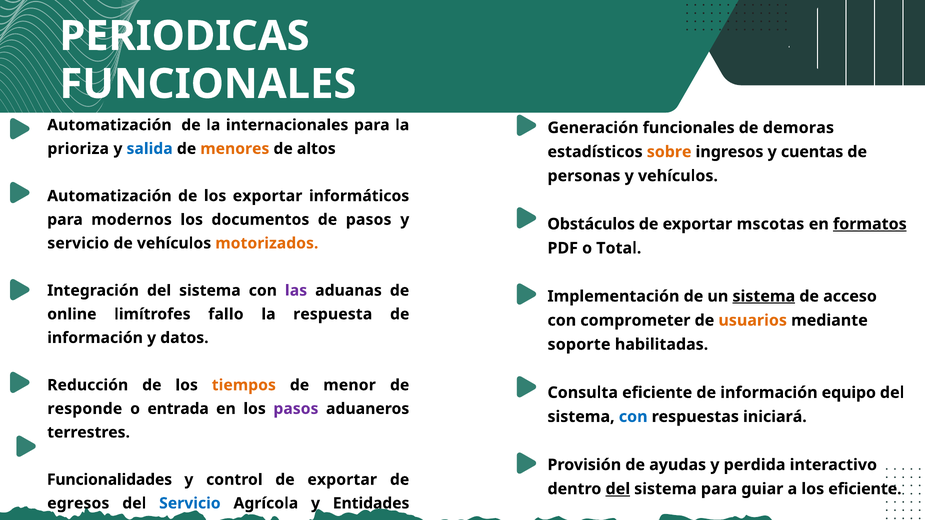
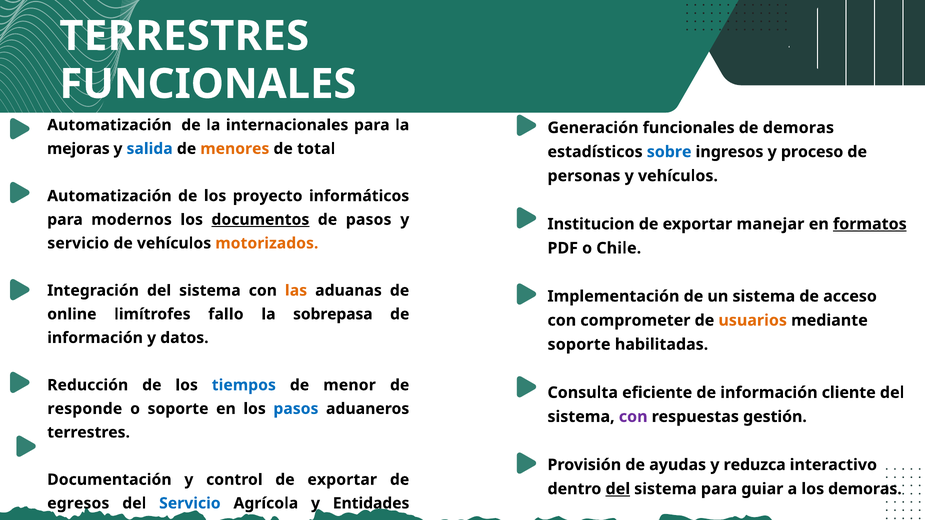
PERIODICAS: PERIODICAS -> TERRESTRES (184, 36)
prioriza: prioriza -> mejoras (78, 149)
altos: altos -> total (316, 149)
sobre colour: orange -> blue (669, 152)
cuentas: cuentas -> proceso (812, 152)
los exportar: exportar -> proyecto (268, 196)
documentos underline: none -> present (260, 220)
Obstáculos: Obstáculos -> Institucion (591, 224)
mscotas: mscotas -> manejar (770, 224)
Total: Total -> Chile (619, 248)
las colour: purple -> orange (296, 291)
sistema underline: present -> none (764, 296)
respuesta: respuesta -> sobrepasa (333, 314)
tiempos colour: orange -> blue (244, 385)
equipo: equipo -> cliente (849, 393)
o entrada: entrada -> soporte (178, 409)
pasos colour: purple -> blue (296, 409)
con colour: blue -> purple (633, 417)
iniciará: iniciará -> gestión (775, 417)
perdida: perdida -> reduzca (755, 465)
Funcionalidades: Funcionalidades -> Documentación (109, 480)
los eficiente: eficiente -> demoras (865, 489)
